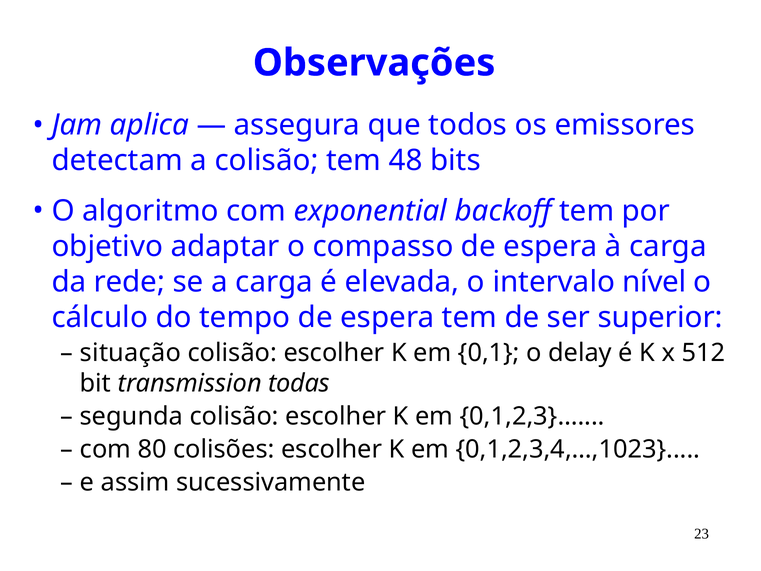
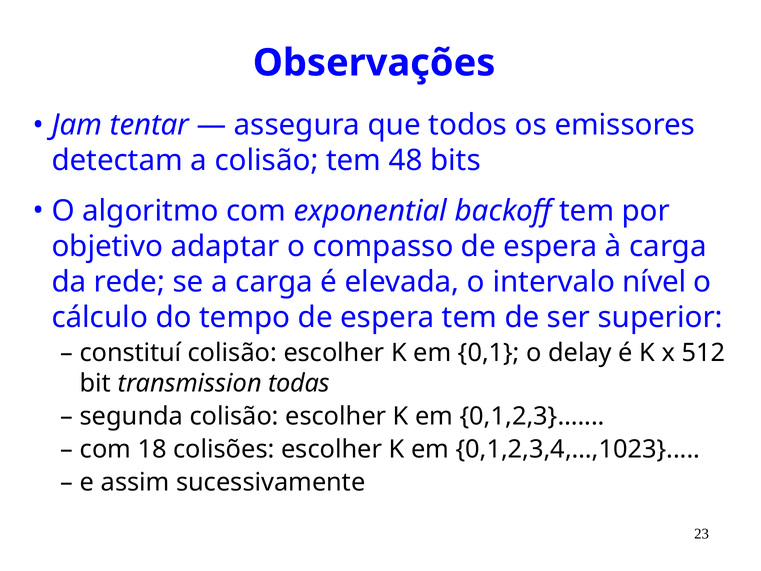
aplica: aplica -> tentar (150, 125)
situação: situação -> constituí (131, 353)
80: 80 -> 18 (152, 449)
